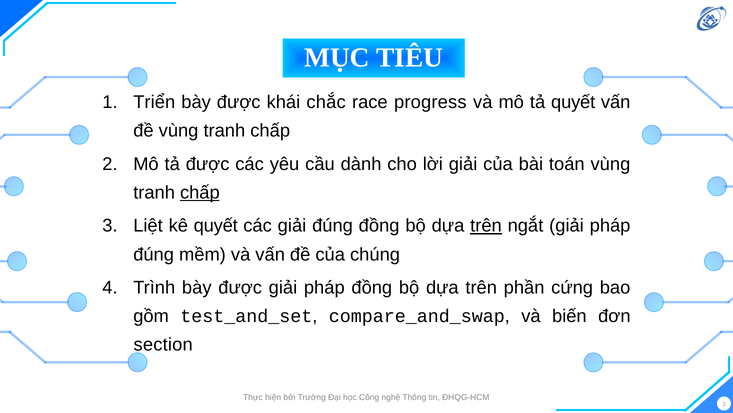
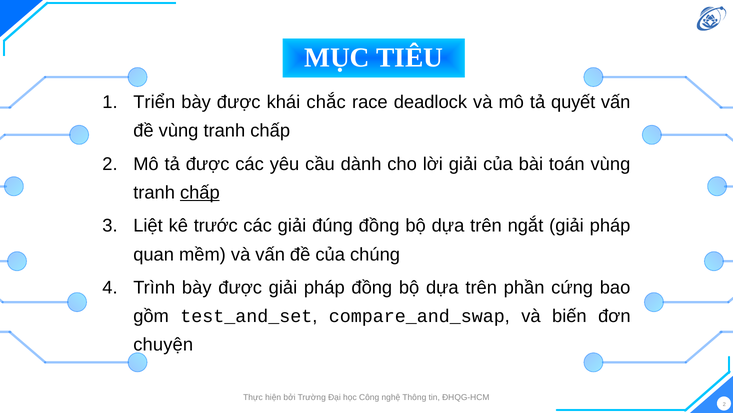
progress: progress -> deadlock (430, 102)
kê quyết: quyết -> trước (216, 225)
trên underline: present -> none (486, 225)
đúng: đúng -> quan (154, 254)
section: section -> chuyện (163, 344)
